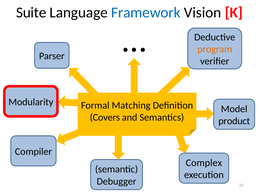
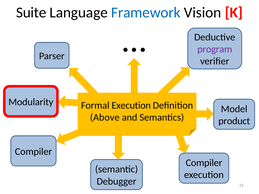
program colour: orange -> purple (215, 49)
Formal Matching: Matching -> Execution (131, 105)
Covers: Covers -> Above (105, 118)
Complex: Complex -> Compiler (204, 163)
